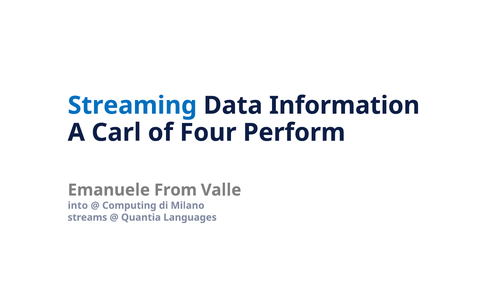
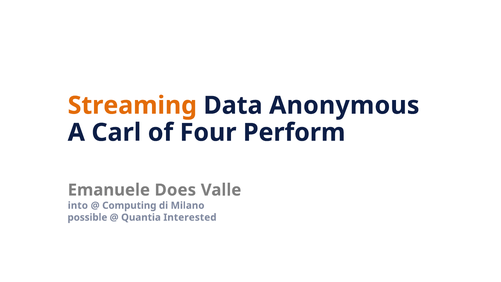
Streaming colour: blue -> orange (132, 105)
Information: Information -> Anonymous (344, 105)
From: From -> Does (175, 190)
streams: streams -> possible (87, 217)
Languages: Languages -> Interested (190, 217)
